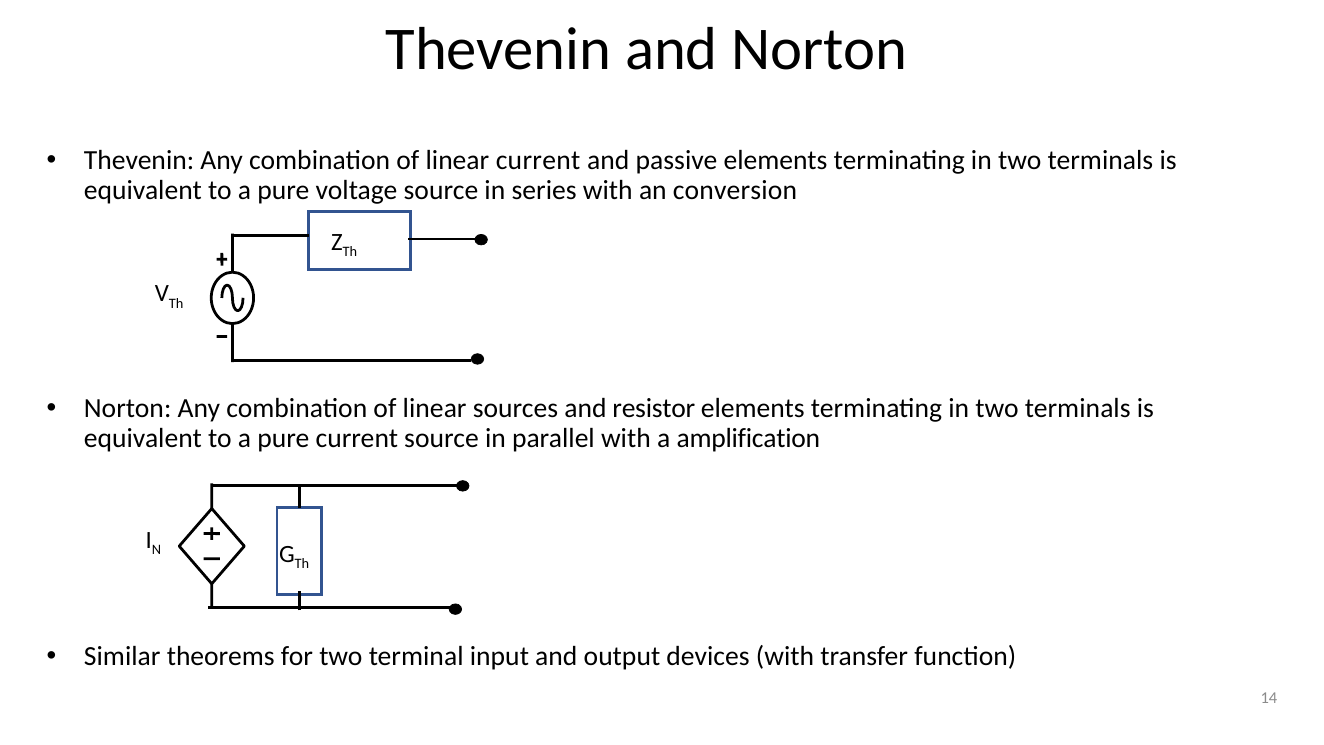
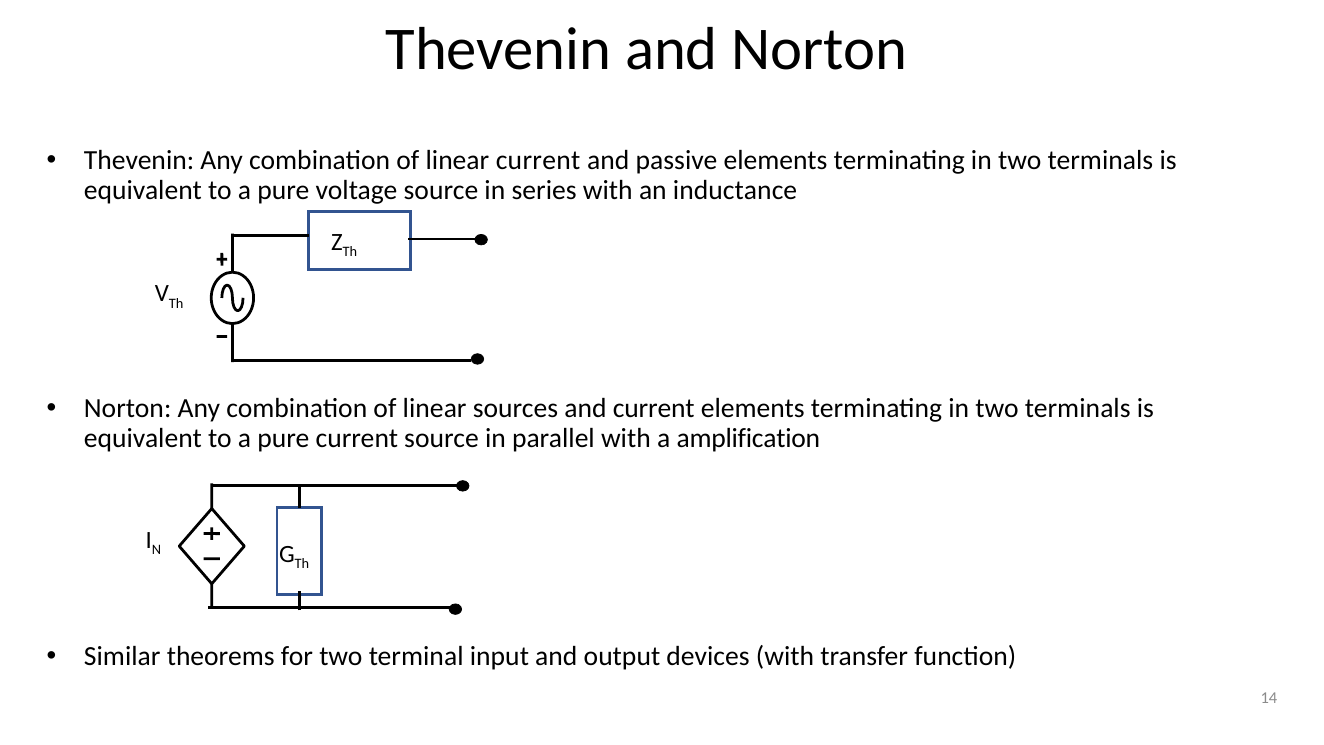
conversion: conversion -> inductance (735, 190)
and resistor: resistor -> current (654, 408)
